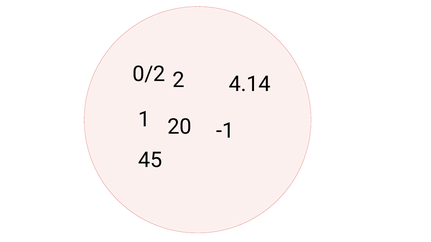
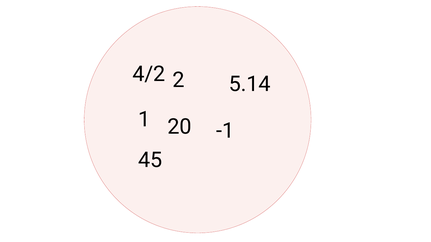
0/2: 0/2 -> 4/2 (149, 74)
4.14: 4.14 -> 5.14 (250, 84)
